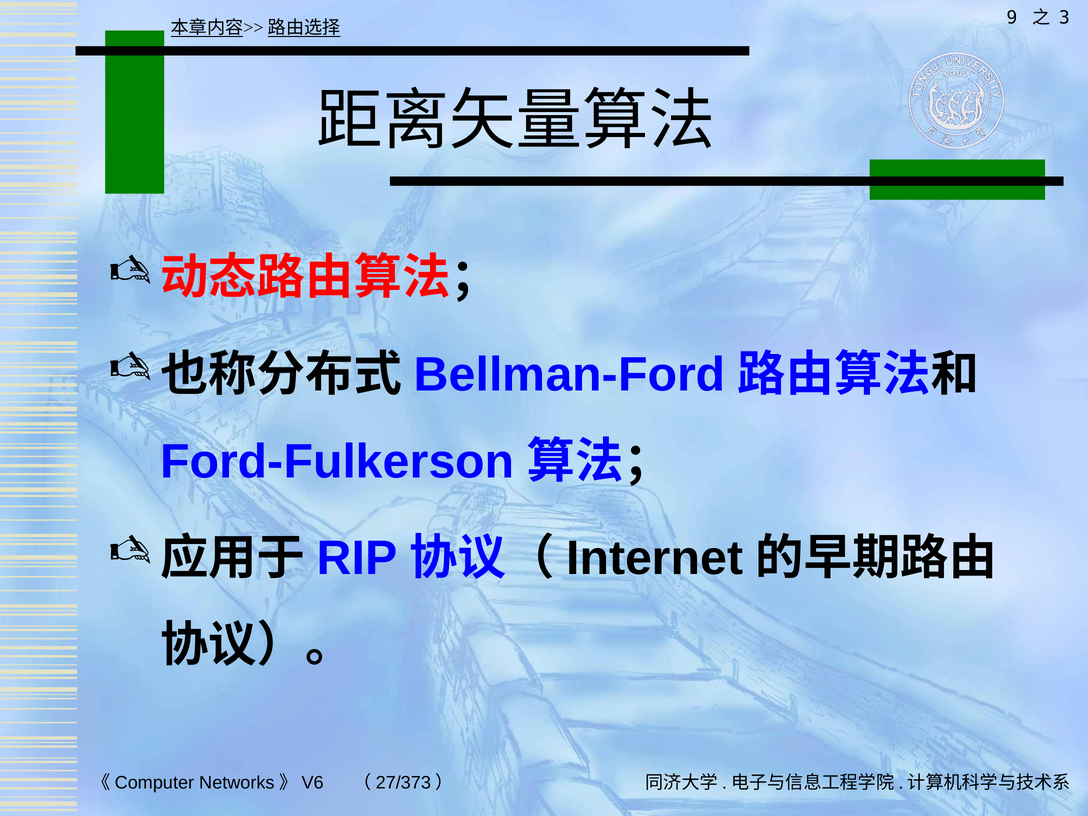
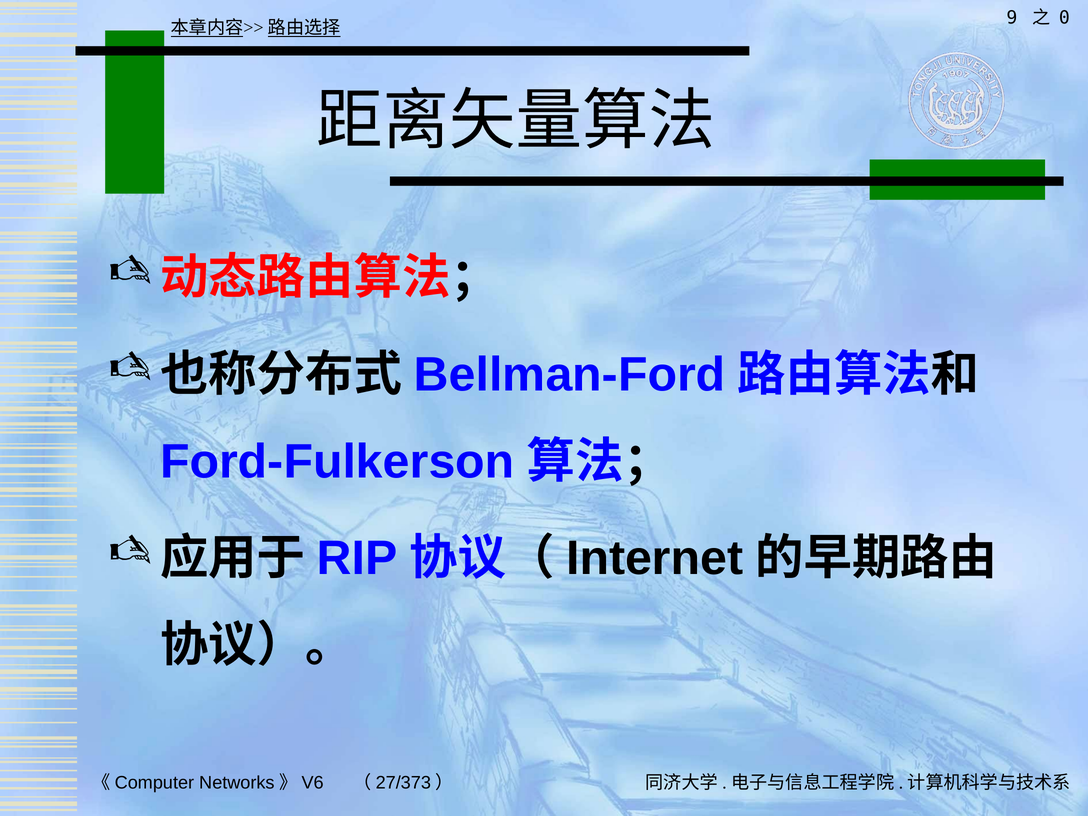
3: 3 -> 0 (1064, 18)
